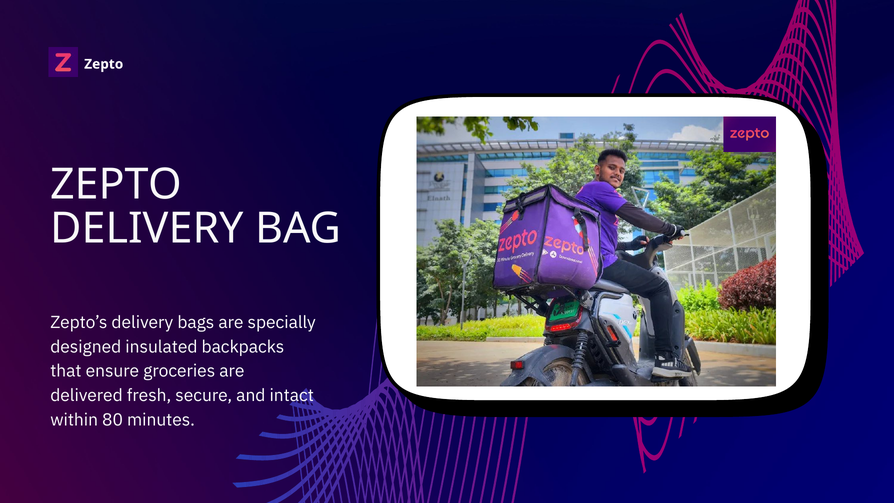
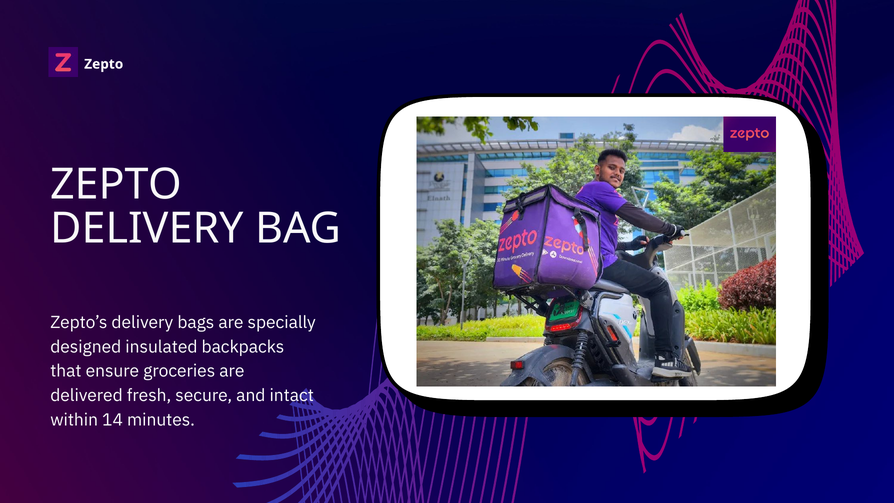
80: 80 -> 14 (113, 420)
